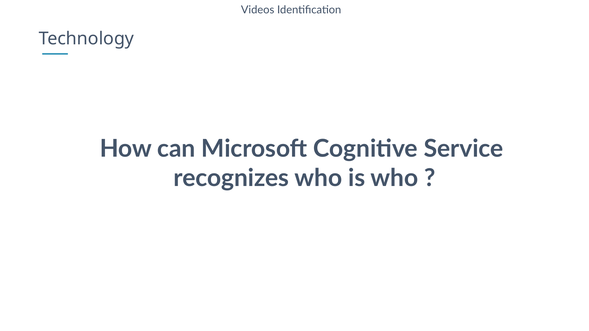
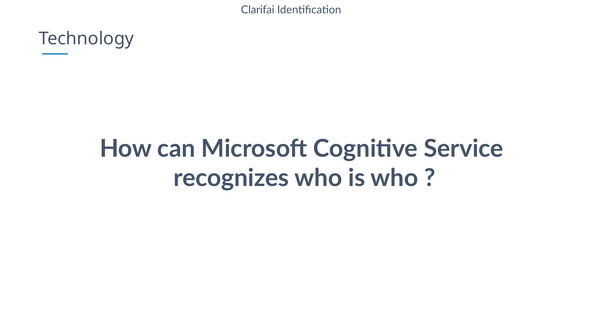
Videos: Videos -> Clarifai (258, 10)
